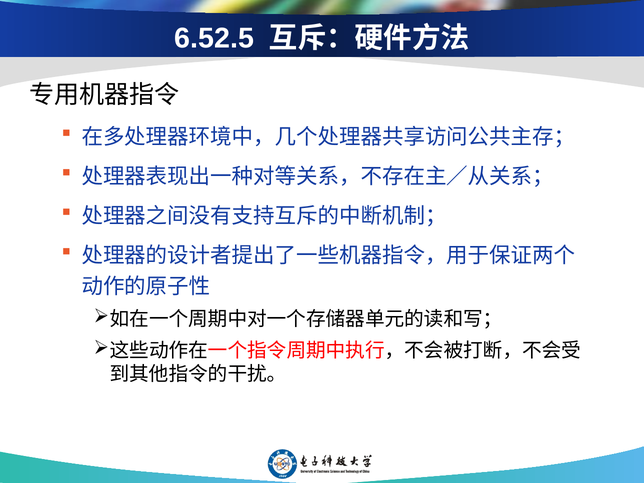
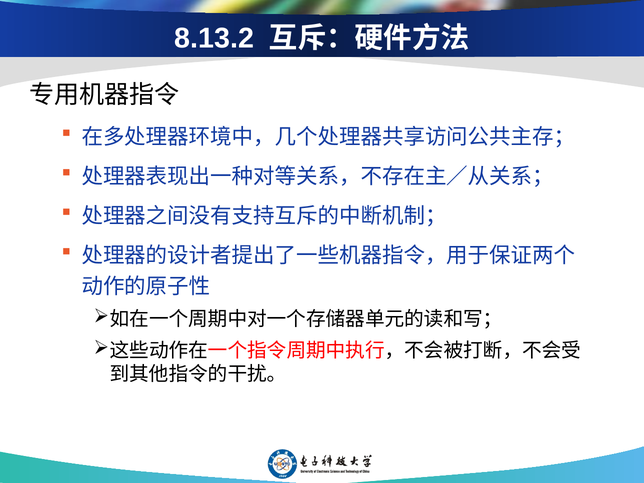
6.52.5: 6.52.5 -> 8.13.2 (214, 38)
